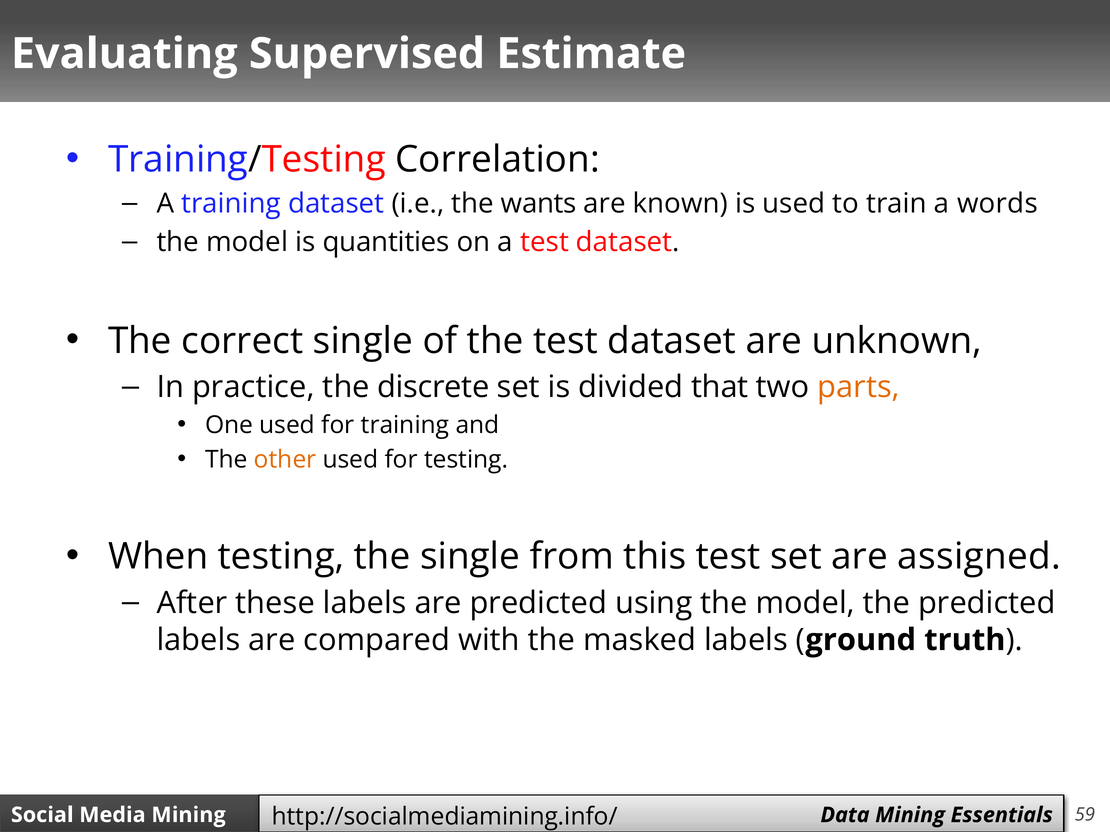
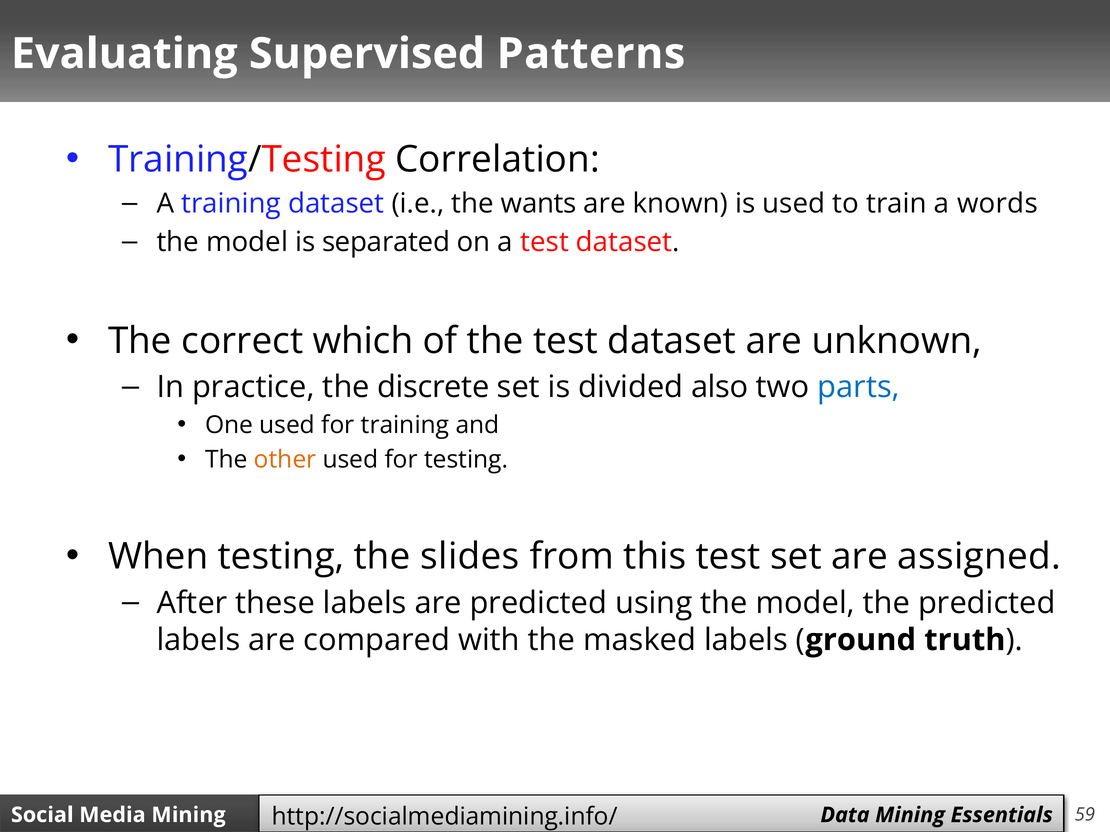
Estimate: Estimate -> Patterns (591, 54)
quantities: quantities -> separated (386, 242)
correct single: single -> which (363, 341)
that: that -> also (720, 387)
parts colour: orange -> blue (859, 387)
the single: single -> slides (470, 557)
